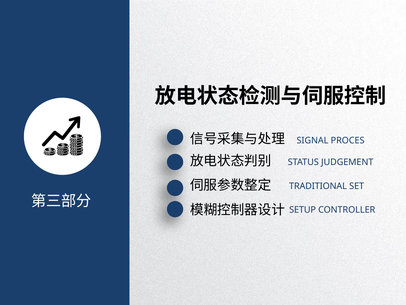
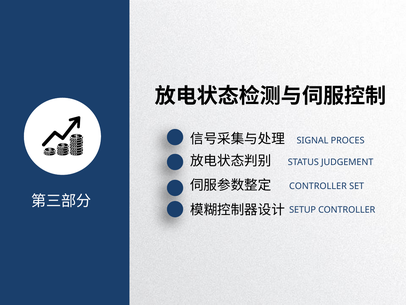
TRADITIONAL: TRADITIONAL -> CONTROLLER (318, 186)
